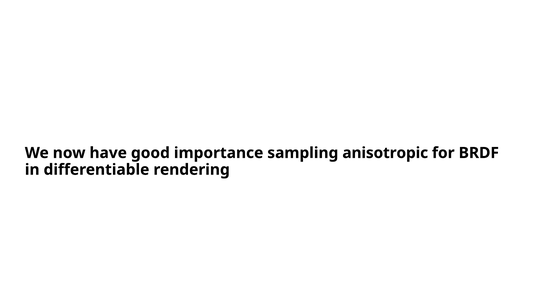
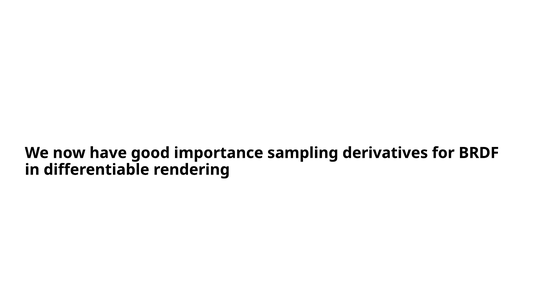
anisotropic: anisotropic -> derivatives (385, 153)
